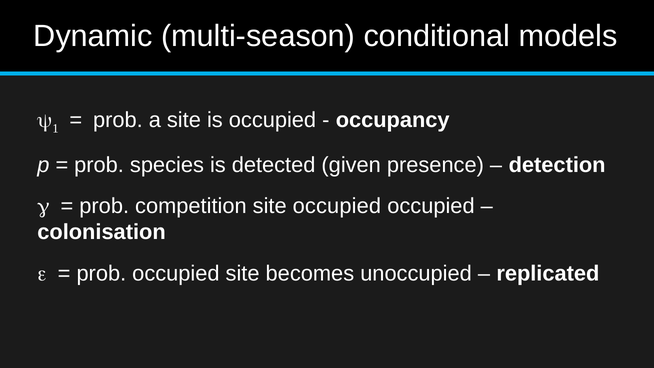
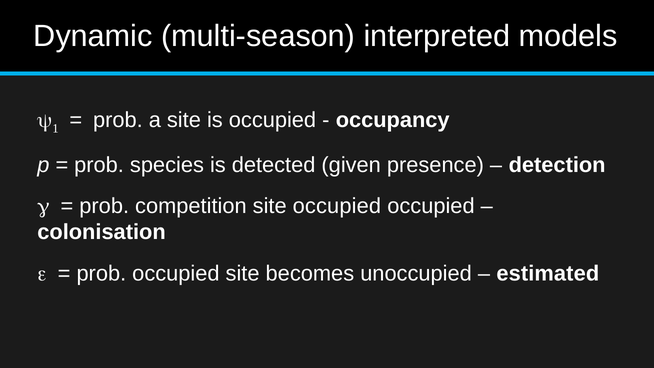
conditional: conditional -> interpreted (437, 36)
replicated: replicated -> estimated (548, 273)
